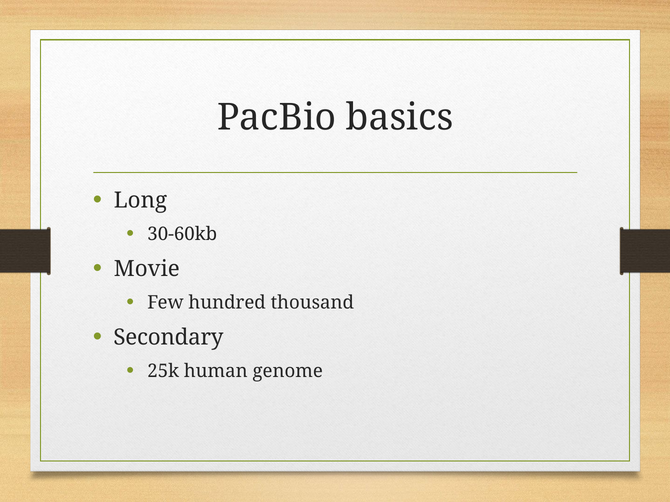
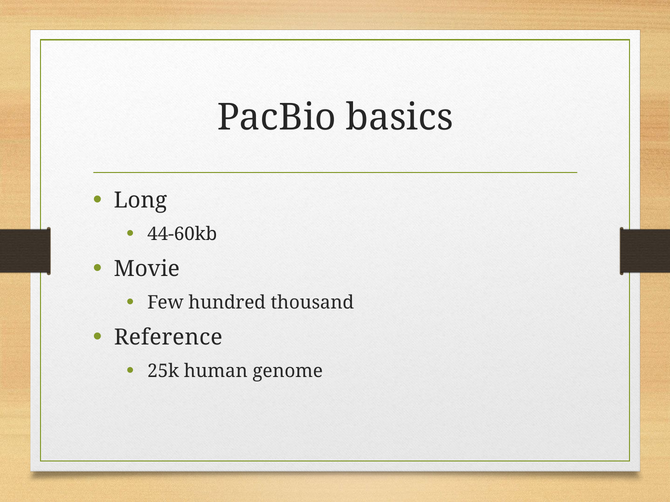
30-60kb: 30-60kb -> 44-60kb (182, 234)
Secondary: Secondary -> Reference (168, 338)
